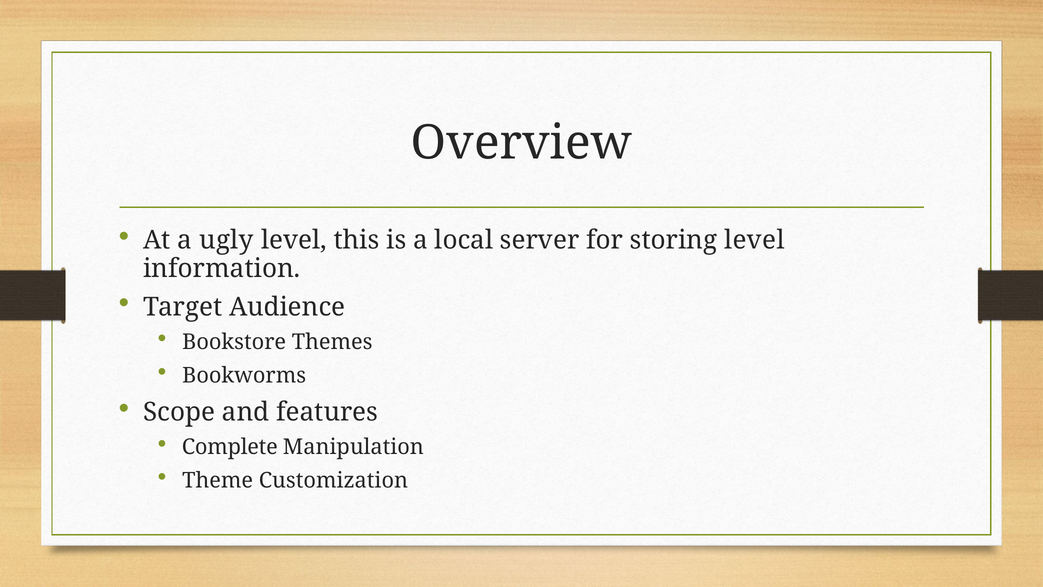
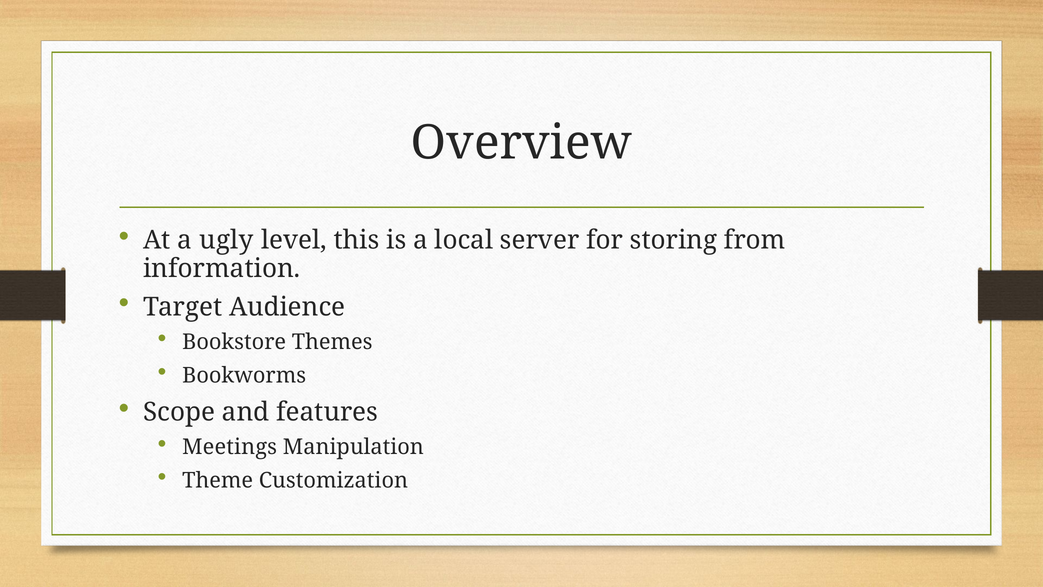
storing level: level -> from (755, 240)
Complete: Complete -> Meetings (230, 447)
